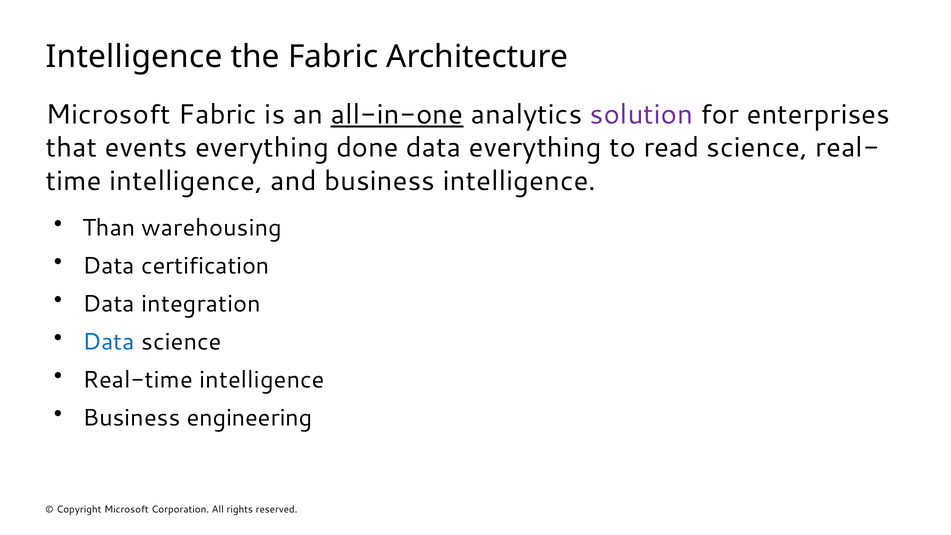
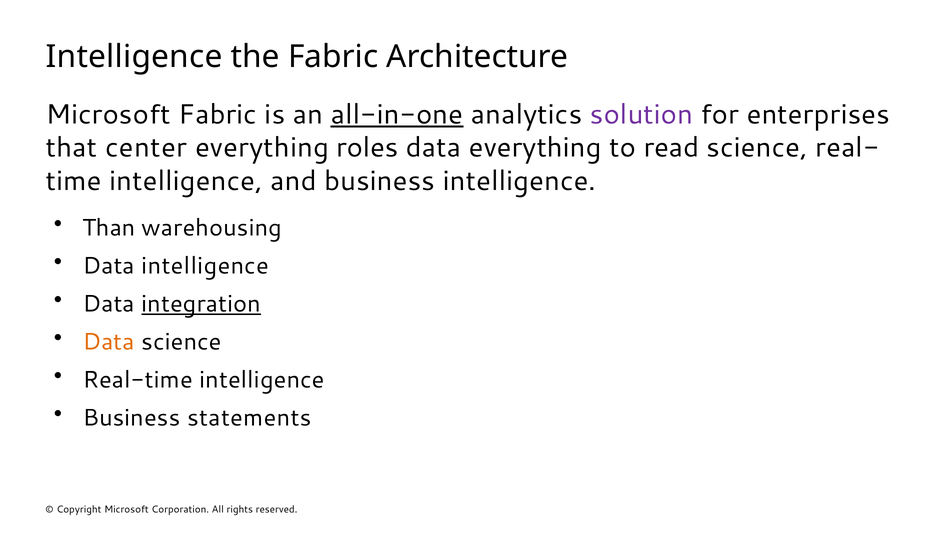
events: events -> center (146, 148)
done: done -> roles (367, 148)
Data certification: certification -> intelligence (205, 266)
integration underline: none -> present (201, 304)
Data colour: blue -> orange (109, 342)
engineering: engineering -> statements (249, 418)
